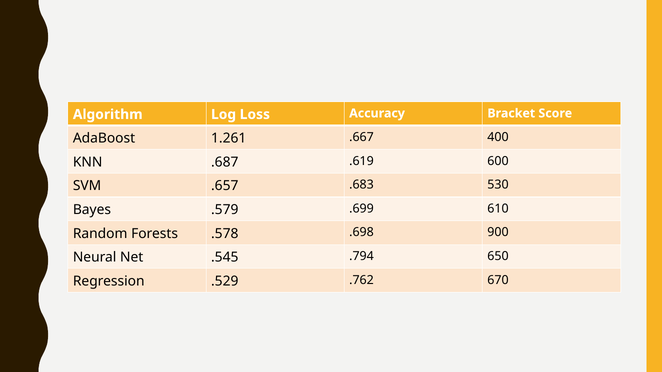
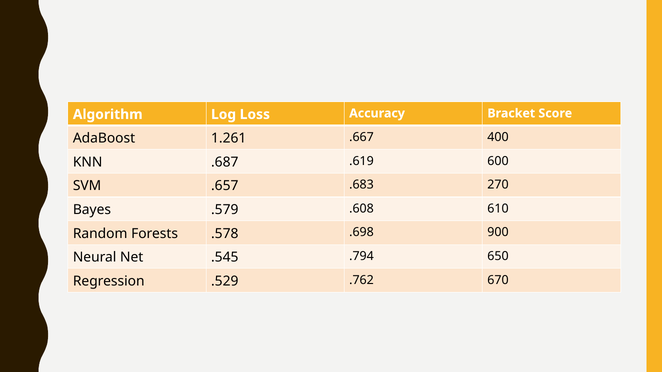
530: 530 -> 270 (498, 185)
.699: .699 -> .608 (361, 209)
